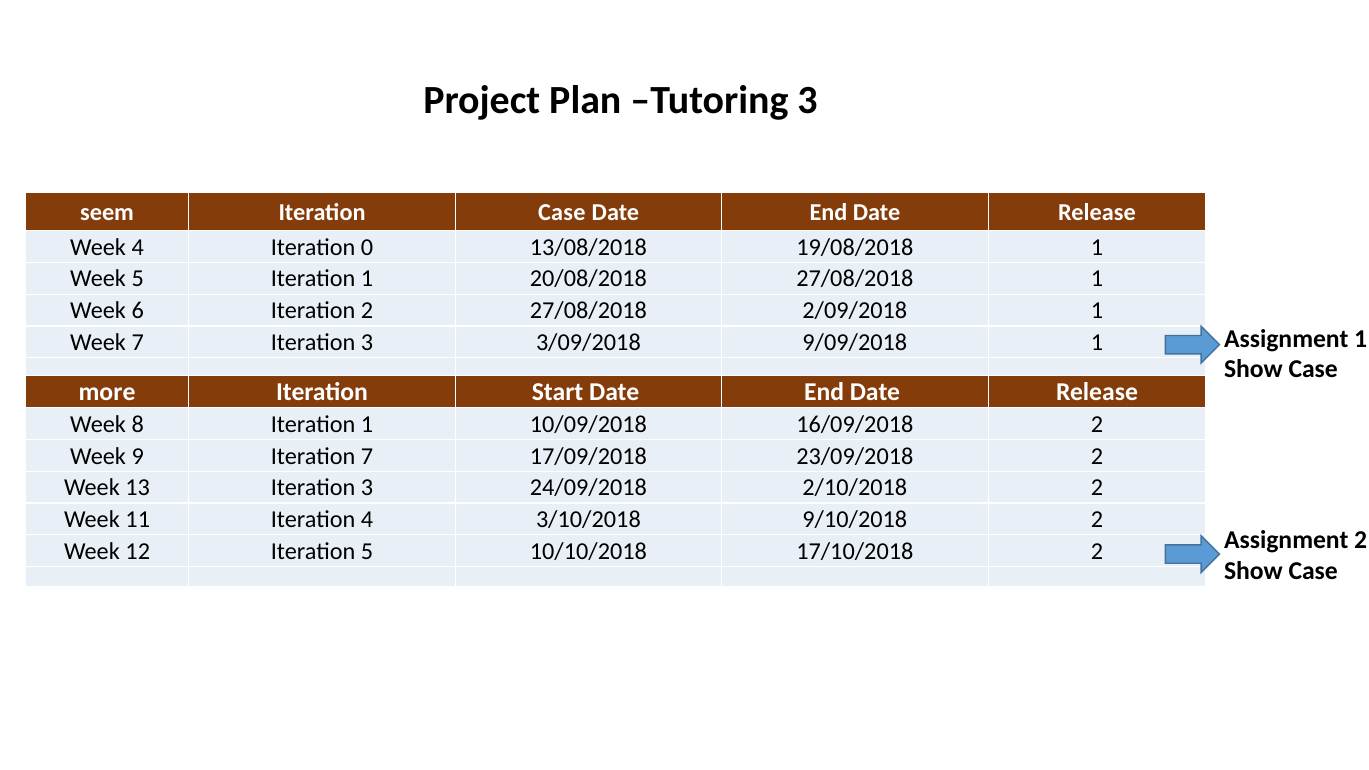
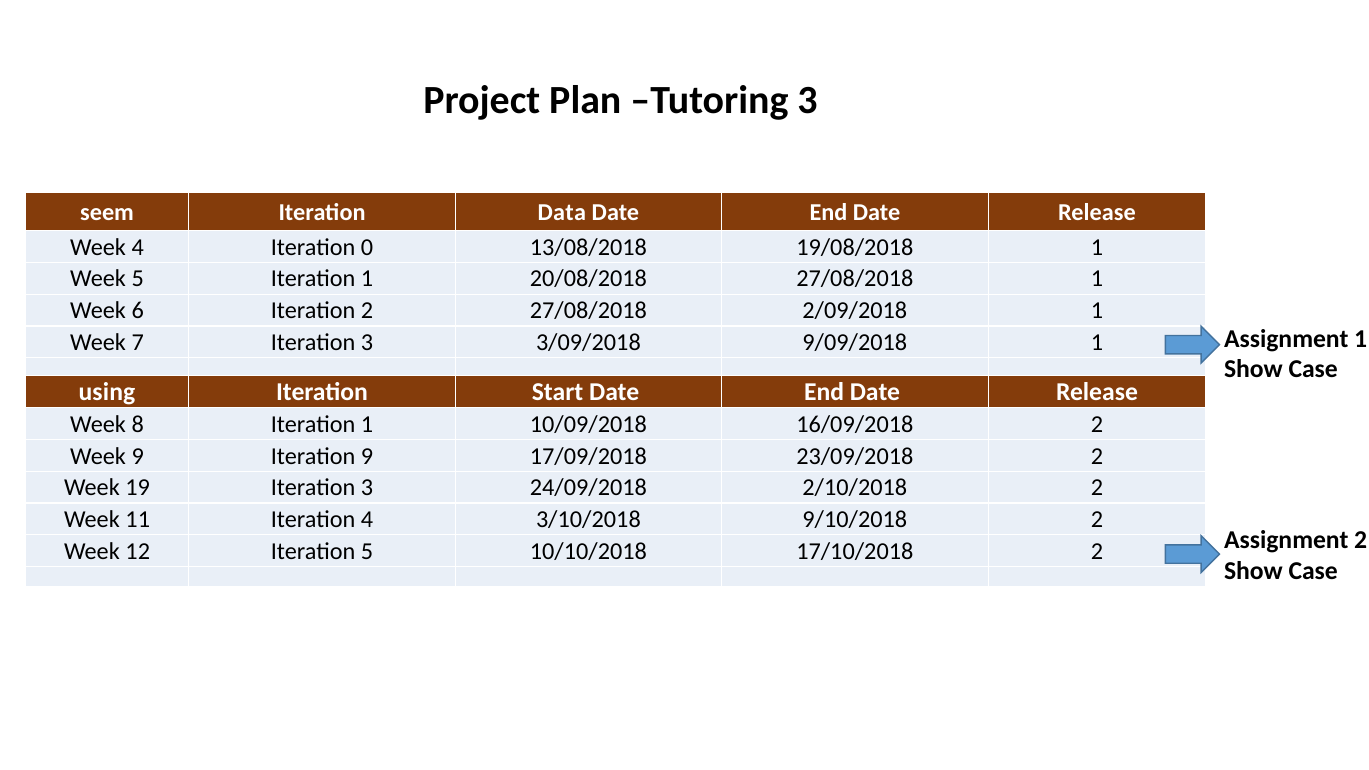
Iteration Case: Case -> Data (562, 212)
more: more -> using (107, 392)
Iteration 7: 7 -> 9 (367, 456)
13: 13 -> 19 (138, 488)
